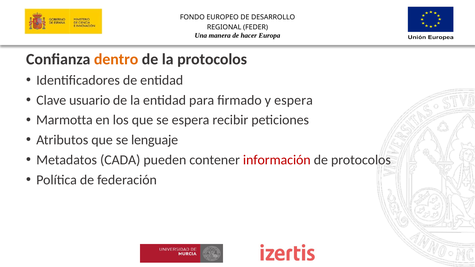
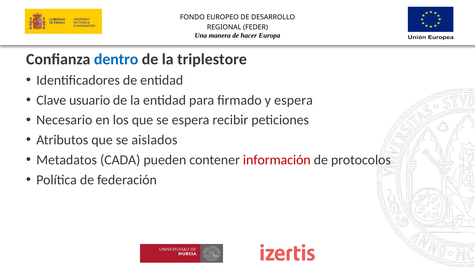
dentro colour: orange -> blue (116, 59)
la protocolos: protocolos -> triplestore (212, 59)
Marmotta: Marmotta -> Necesario (64, 120)
lenguaje: lenguaje -> aislados (154, 140)
